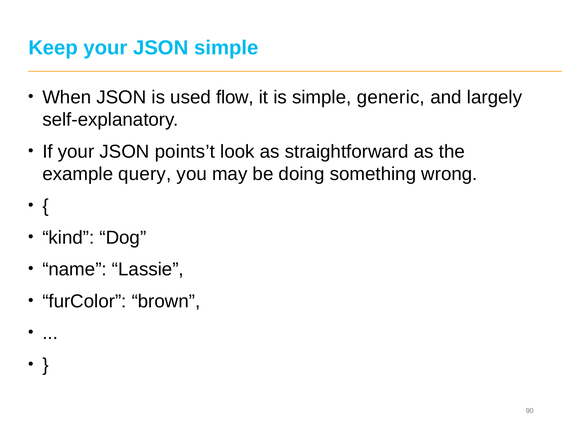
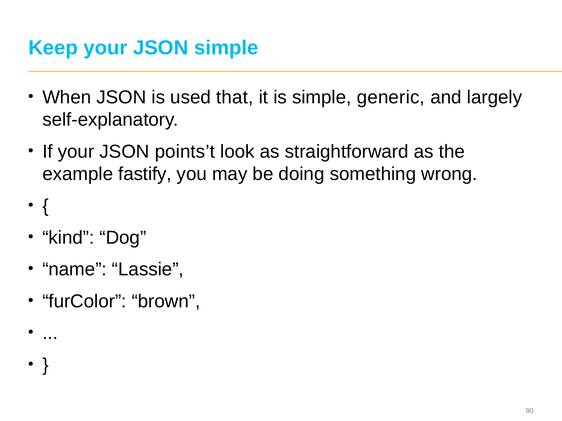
flow: flow -> that (235, 97)
query: query -> fastify (145, 174)
